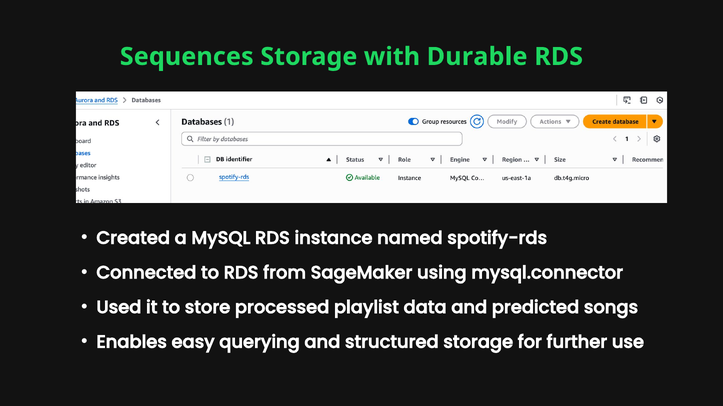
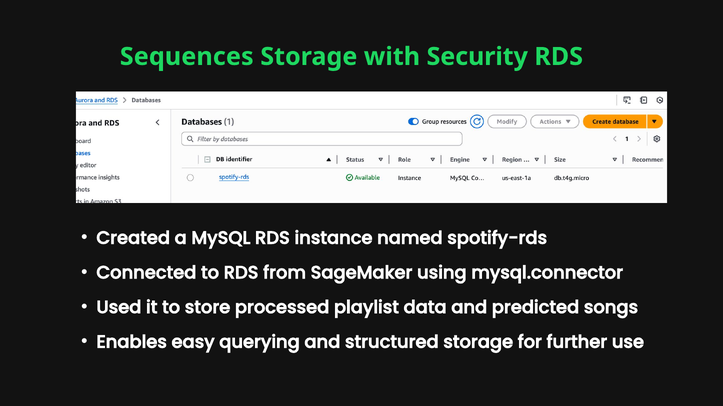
Durable: Durable -> Security (477, 57)
